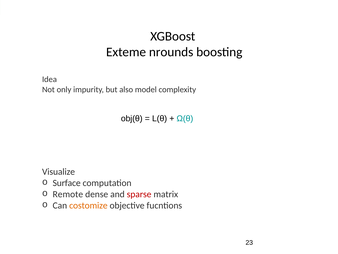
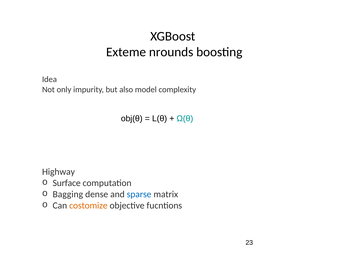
Visualize: Visualize -> Highway (58, 171)
Remote: Remote -> Bagging (68, 194)
sparse colour: red -> blue (139, 194)
